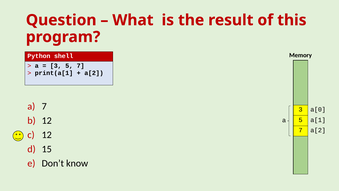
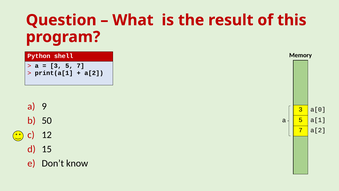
a 7: 7 -> 9 (44, 106)
12: 12 -> 50 (47, 120)
